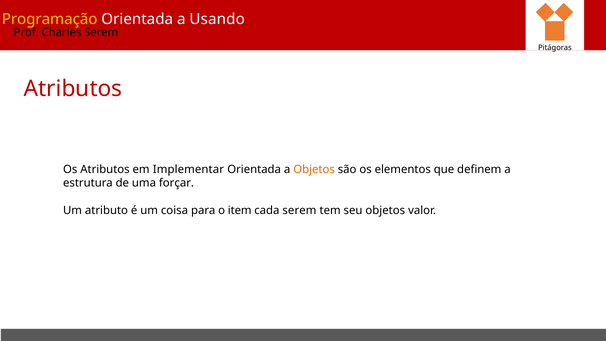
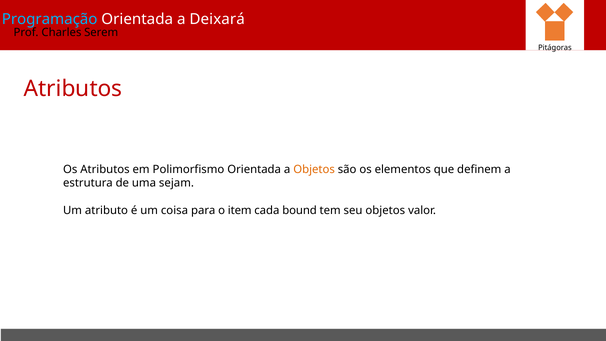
Programação colour: yellow -> light blue (50, 19)
Usando: Usando -> Deixará (217, 19)
Implementar: Implementar -> Polimorfismo (188, 169)
forçar: forçar -> sejam (176, 183)
cada serem: serem -> bound (300, 210)
